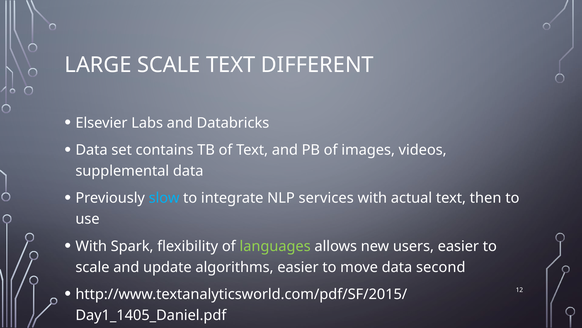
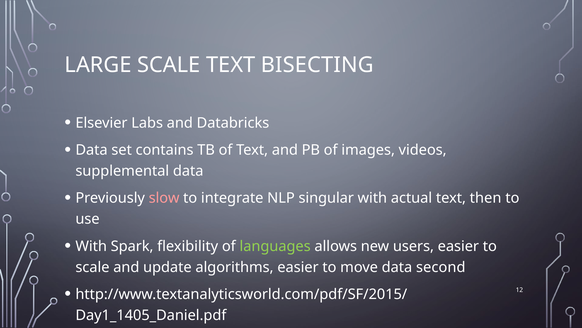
DIFFERENT: DIFFERENT -> BISECTING (317, 65)
slow colour: light blue -> pink (164, 198)
services: services -> singular (326, 198)
